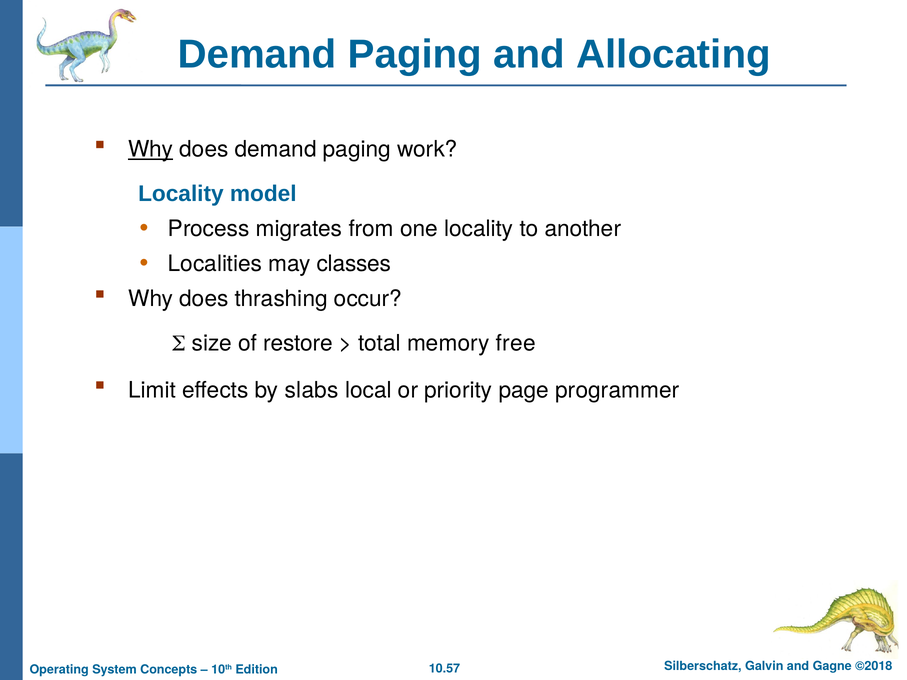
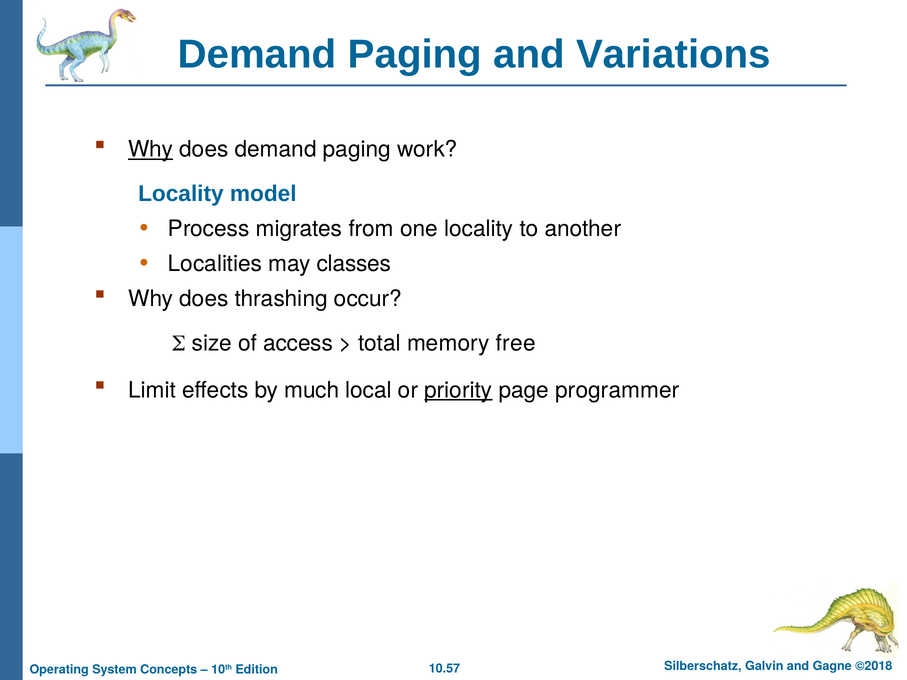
Allocating: Allocating -> Variations (673, 55)
restore: restore -> access (298, 343)
slabs: slabs -> much (312, 390)
priority underline: none -> present (458, 390)
